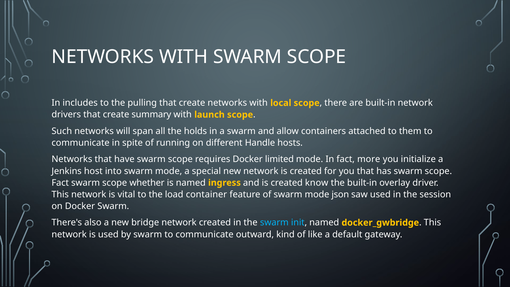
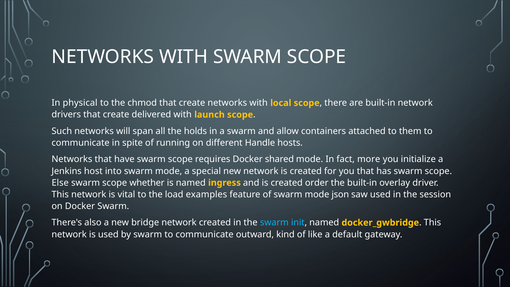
includes: includes -> physical (80, 103)
pulling: pulling -> chmod (142, 103)
summary: summary -> delivered (151, 115)
limited: limited -> shared (279, 159)
Fact: Fact -> Else (60, 183)
know: know -> order (317, 183)
container: container -> examples (206, 194)
